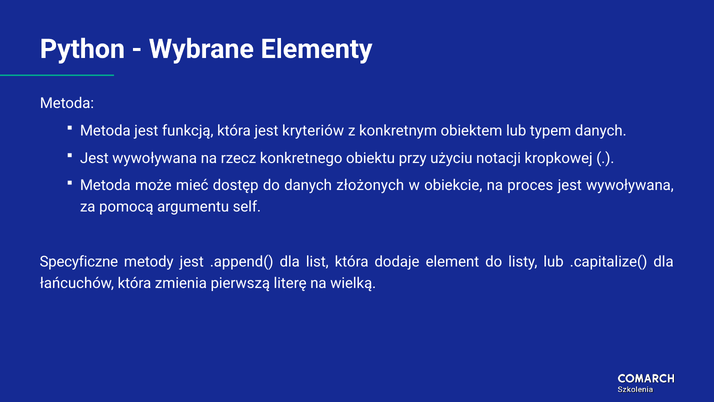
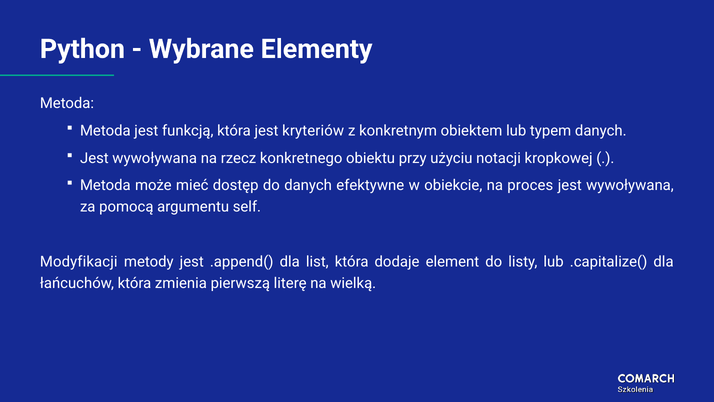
złożonych: złożonych -> efektywne (370, 185)
Specyficzne: Specyficzne -> Modyfikacji (79, 262)
